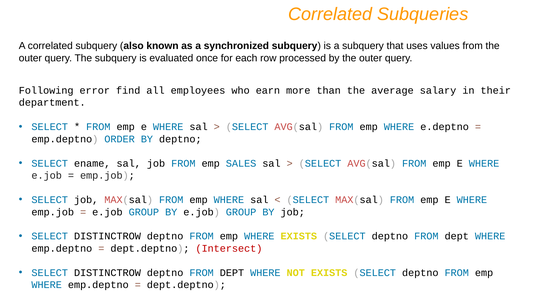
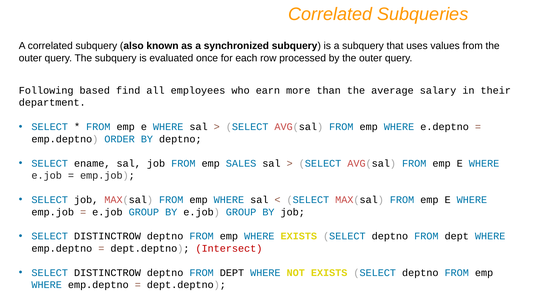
error: error -> based (95, 90)
